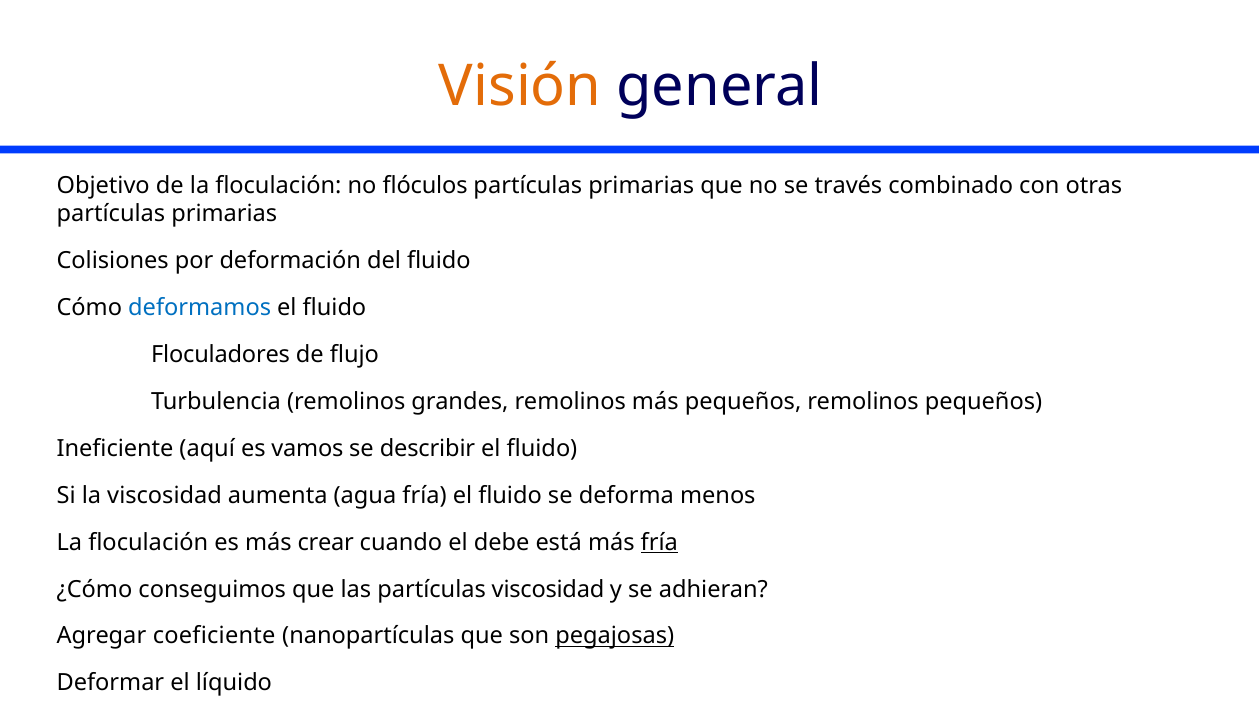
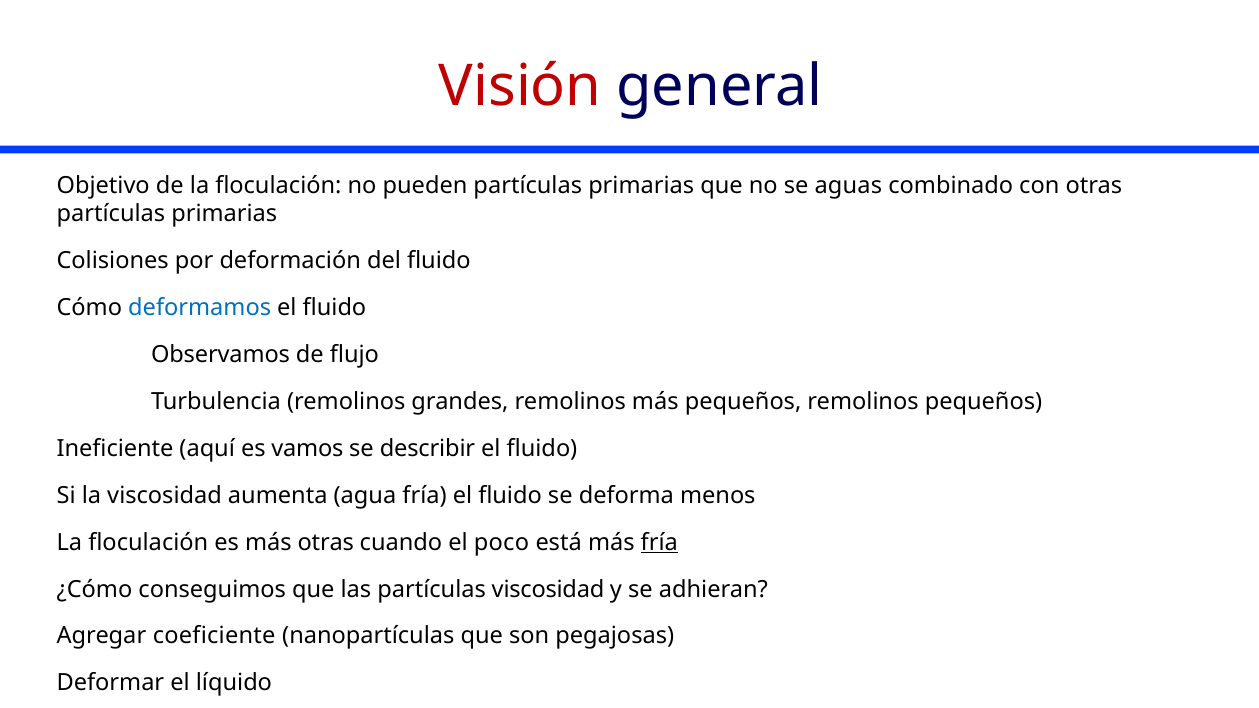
Visión colour: orange -> red (520, 87)
floculación no flóculos: flóculos -> pueden (425, 186)
través: través -> aguas (848, 186)
Floculadores: Floculadores -> Observamos (221, 355)
más crear: crear -> otras (326, 543)
el debe: debe -> poco (502, 543)
pegajosas underline: present -> none (615, 636)
